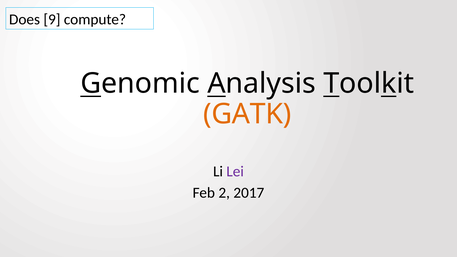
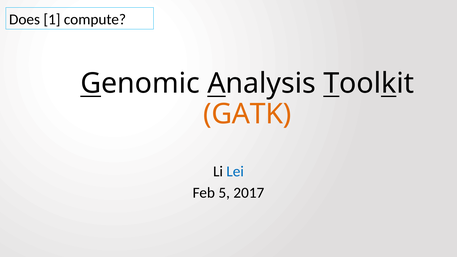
9: 9 -> 1 (52, 19)
Lei colour: purple -> blue (235, 172)
2: 2 -> 5 (224, 193)
